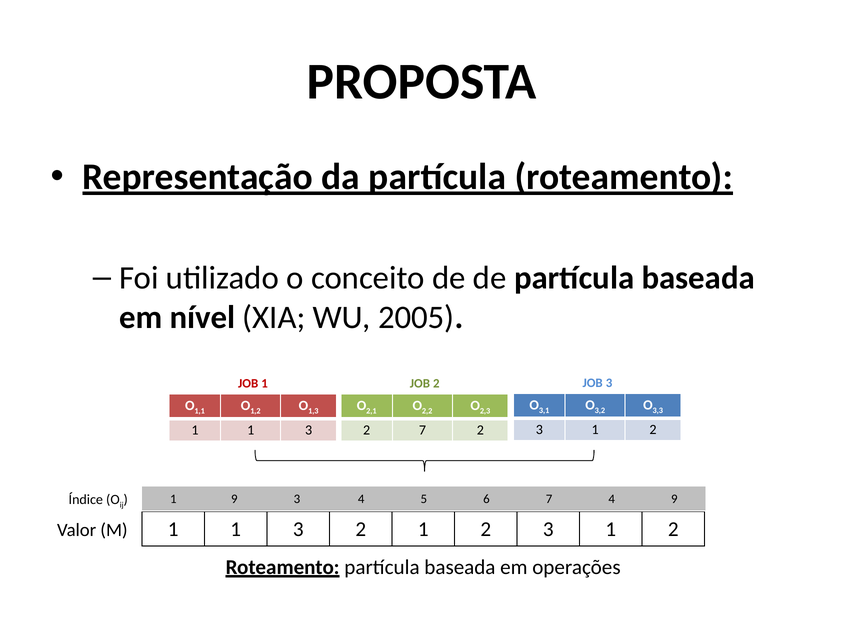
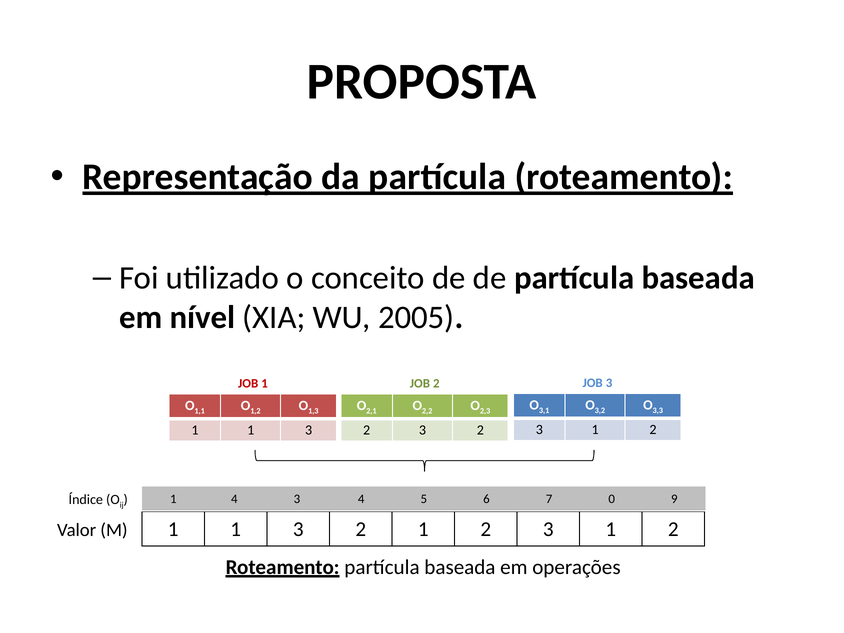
7: 7 -> 3 (422, 430)
1 9: 9 -> 4 (234, 499)
7 4: 4 -> 0 (612, 499)
